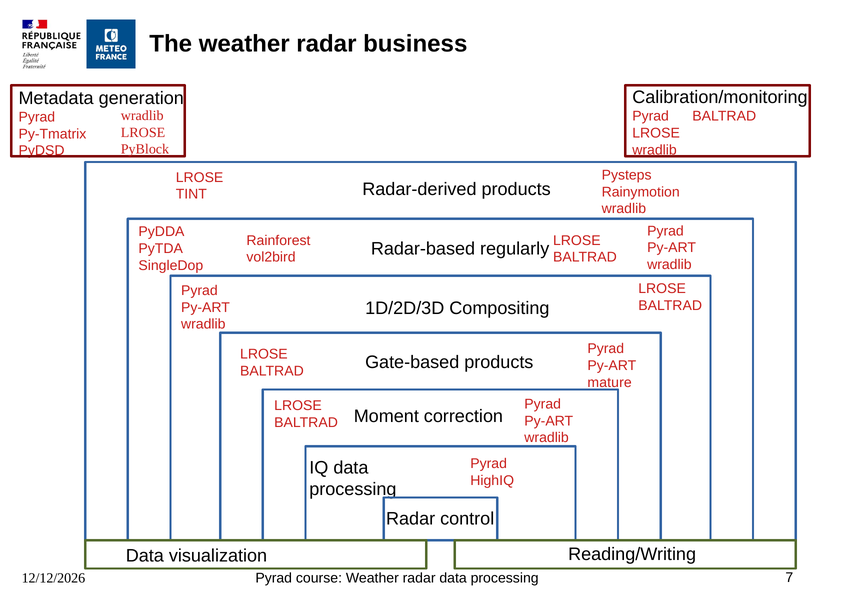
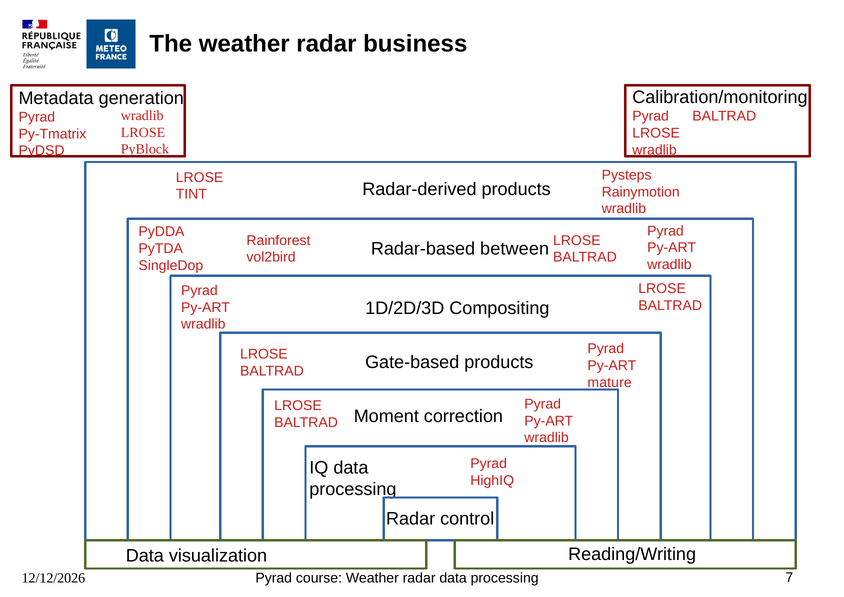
regularly: regularly -> between (515, 249)
